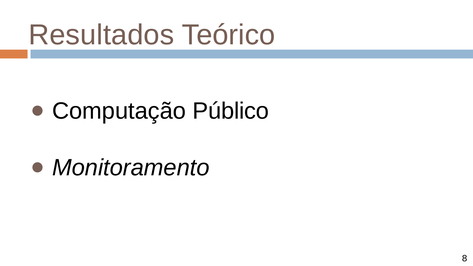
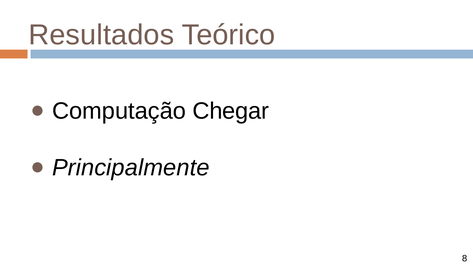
Público: Público -> Chegar (231, 111)
Monitoramento: Monitoramento -> Principalmente (131, 168)
